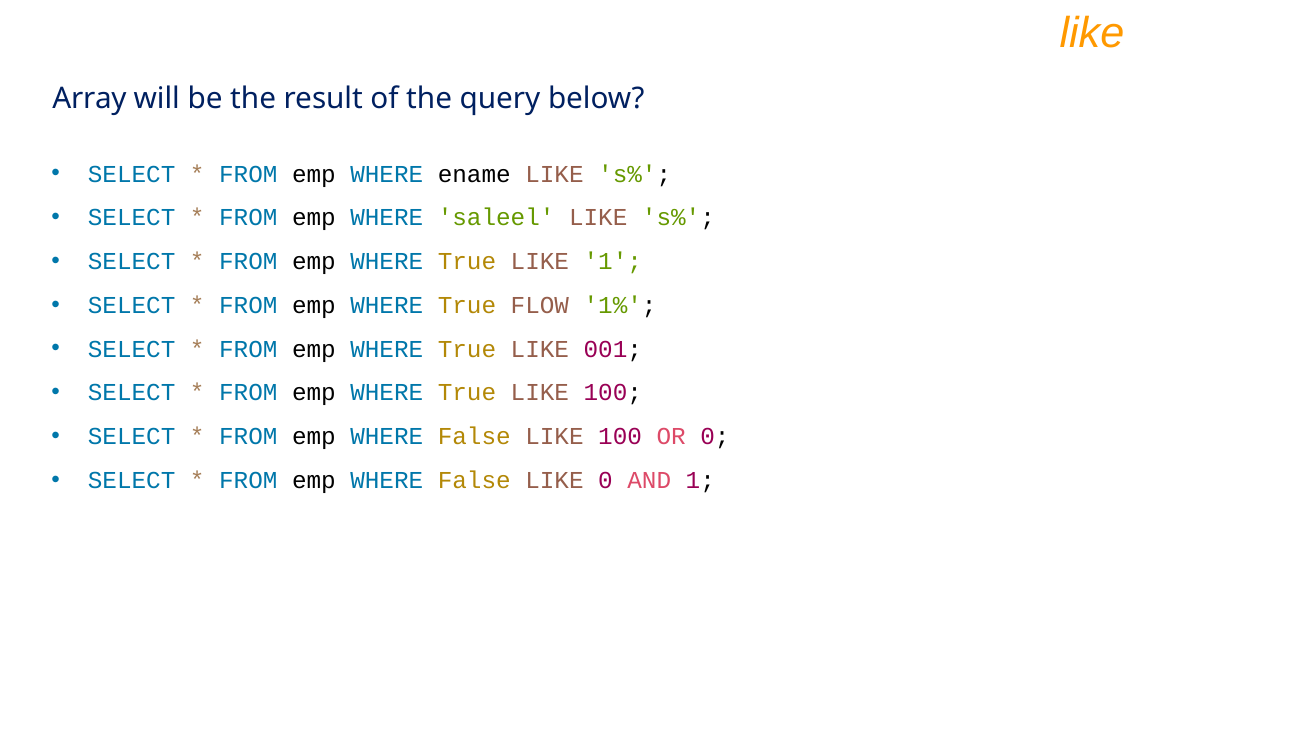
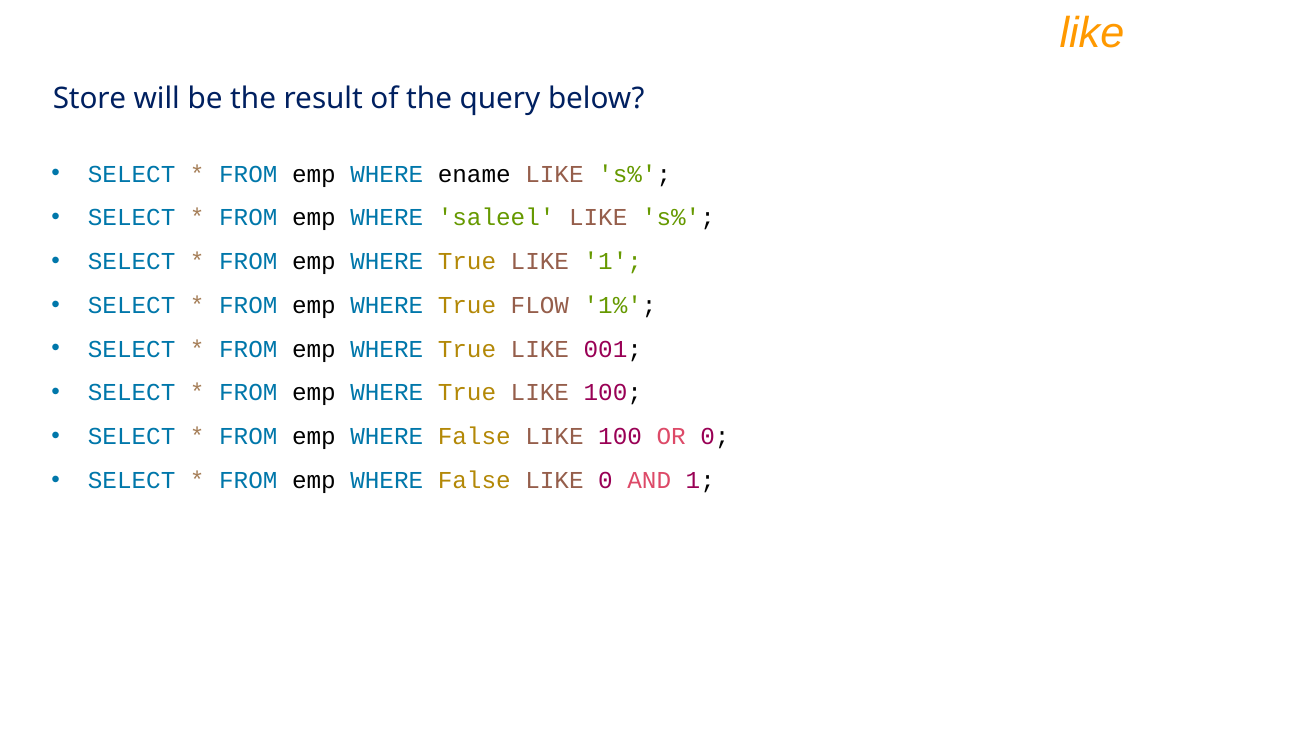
Array: Array -> Store (89, 98)
